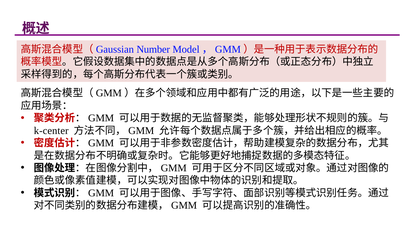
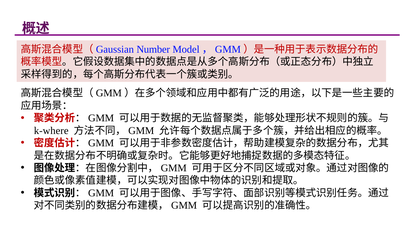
k-center: k-center -> k-where (51, 130)
